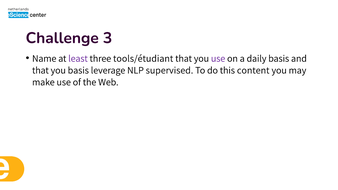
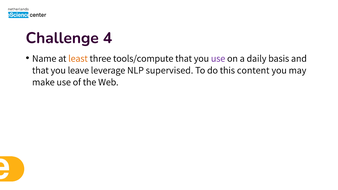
3: 3 -> 4 (108, 38)
least colour: purple -> orange (78, 58)
tools/étudiant: tools/étudiant -> tools/compute (143, 58)
you basis: basis -> leave (78, 70)
